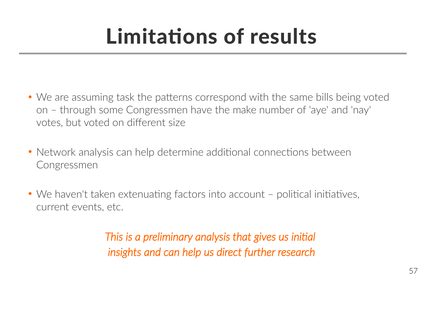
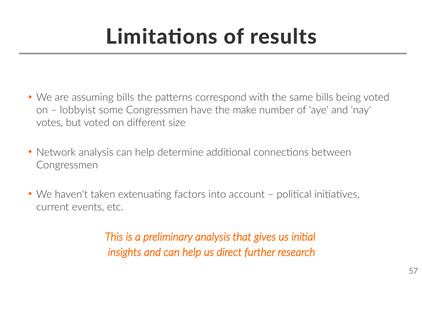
assuming task: task -> bills (125, 98)
through: through -> lobbyist (78, 110)
